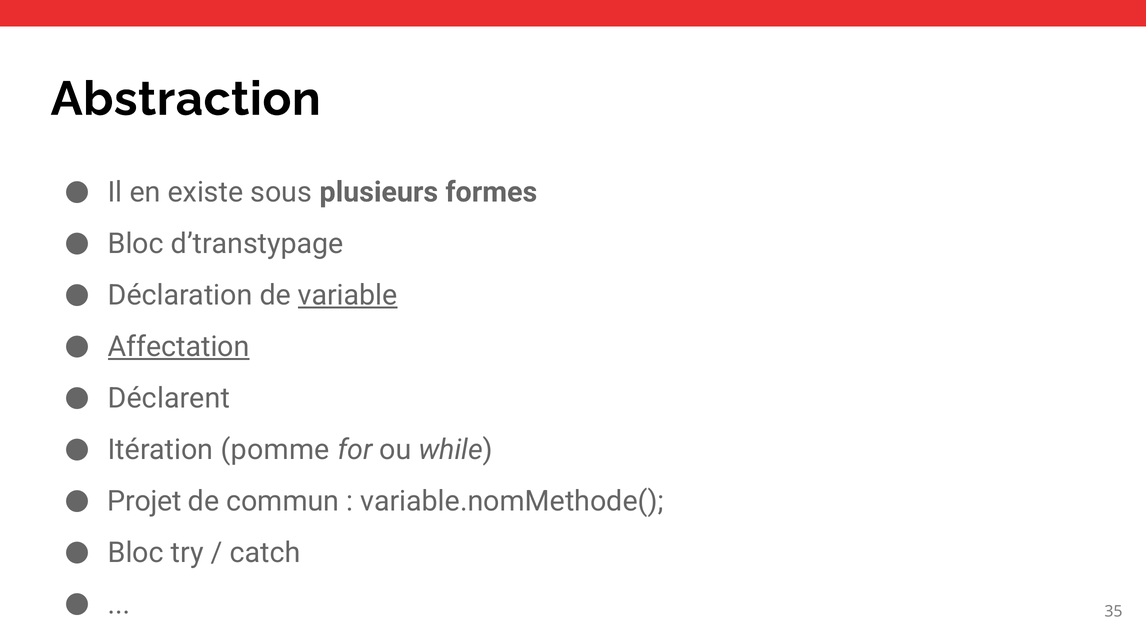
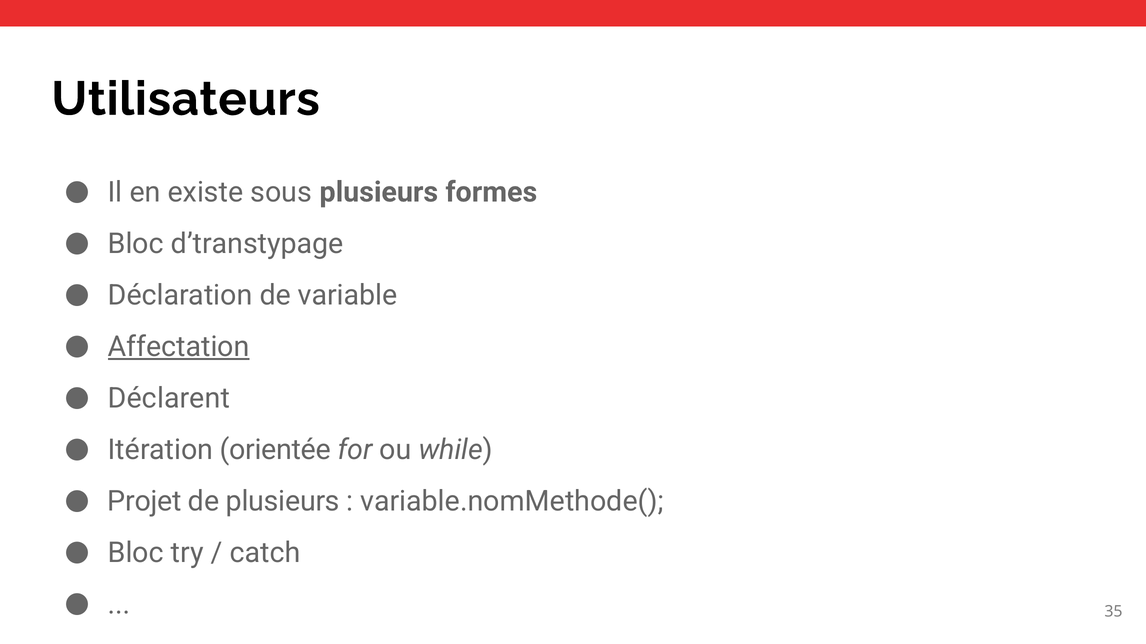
Abstraction: Abstraction -> Utilisateurs (186, 99)
variable underline: present -> none (348, 295)
pomme: pomme -> orientée (275, 450)
de commun: commun -> plusieurs (283, 502)
